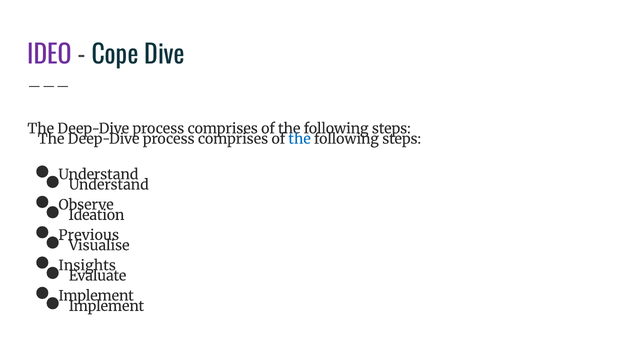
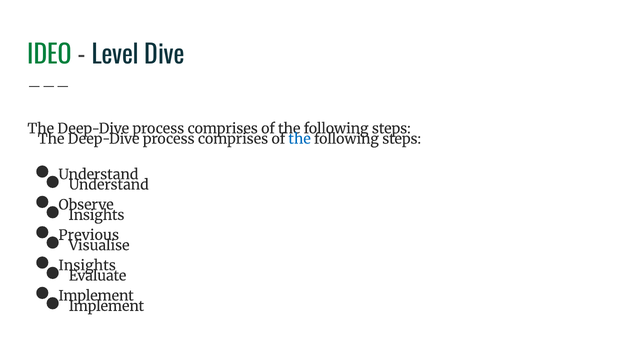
IDEO colour: purple -> green (50, 55)
Cope: Cope -> Level (115, 55)
Ideation: Ideation -> Insights (96, 215)
